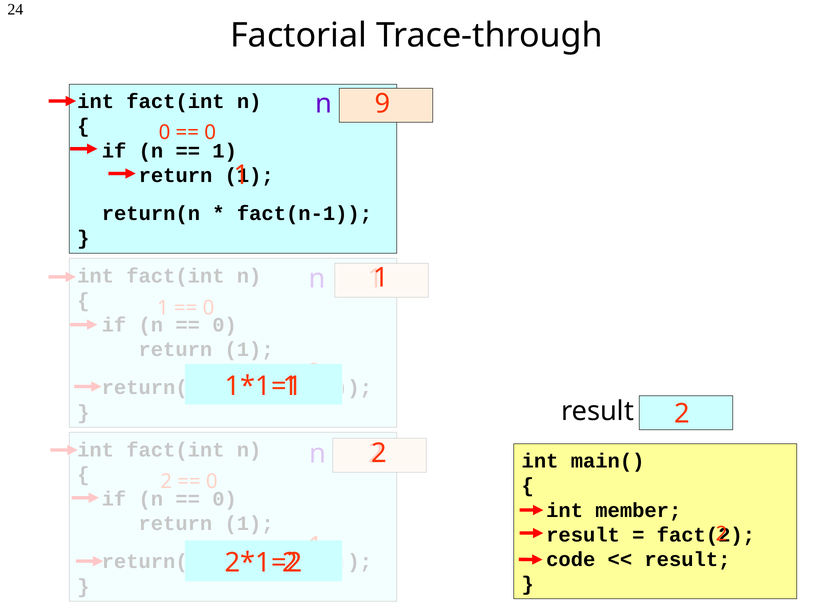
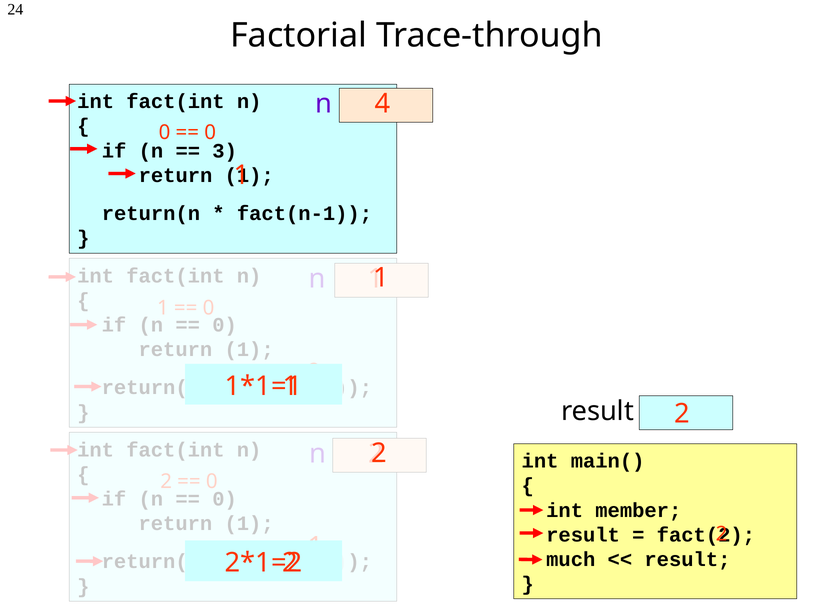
9: 9 -> 4 (383, 104)
1: 1 -> 3 (225, 151)
code: code -> much (571, 560)
